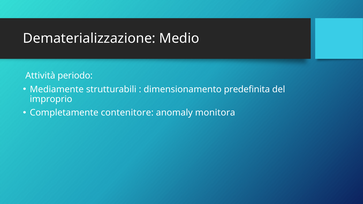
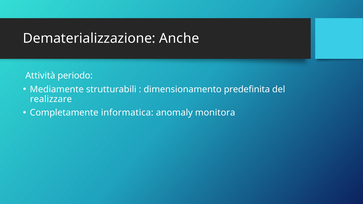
Medio: Medio -> Anche (179, 38)
improprio: improprio -> realizzare (51, 99)
contenitore: contenitore -> informatica (127, 113)
